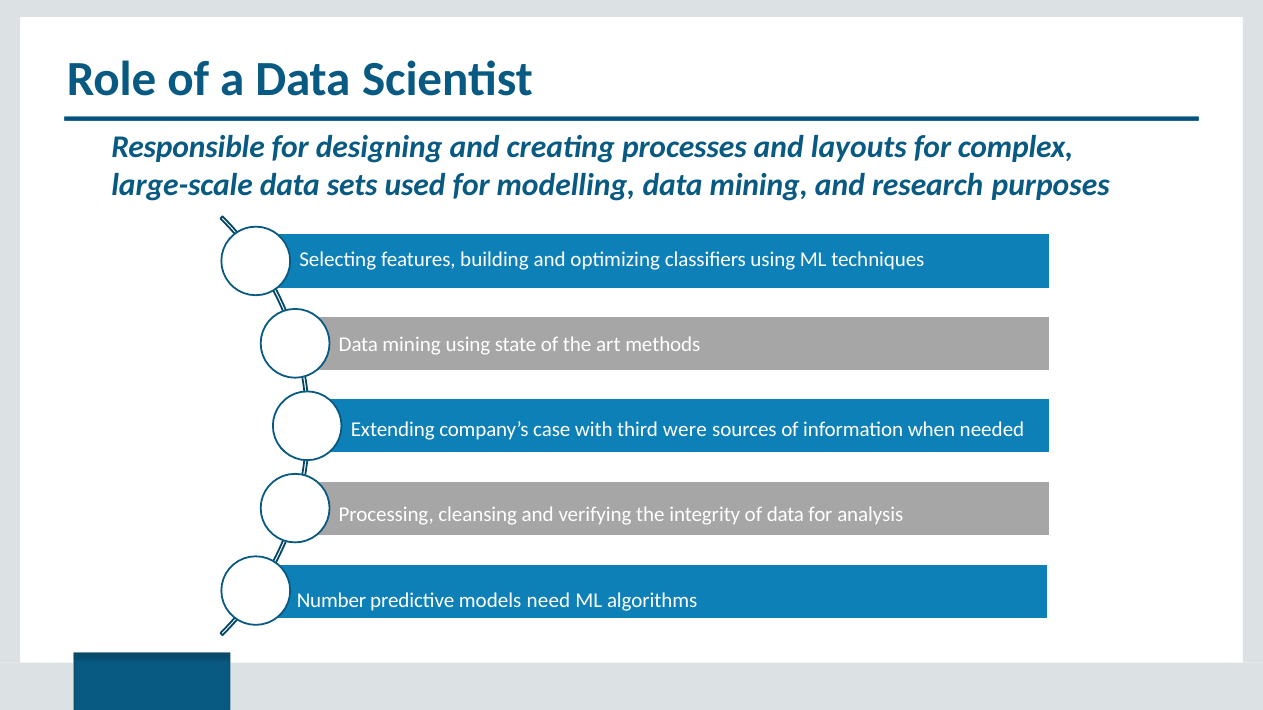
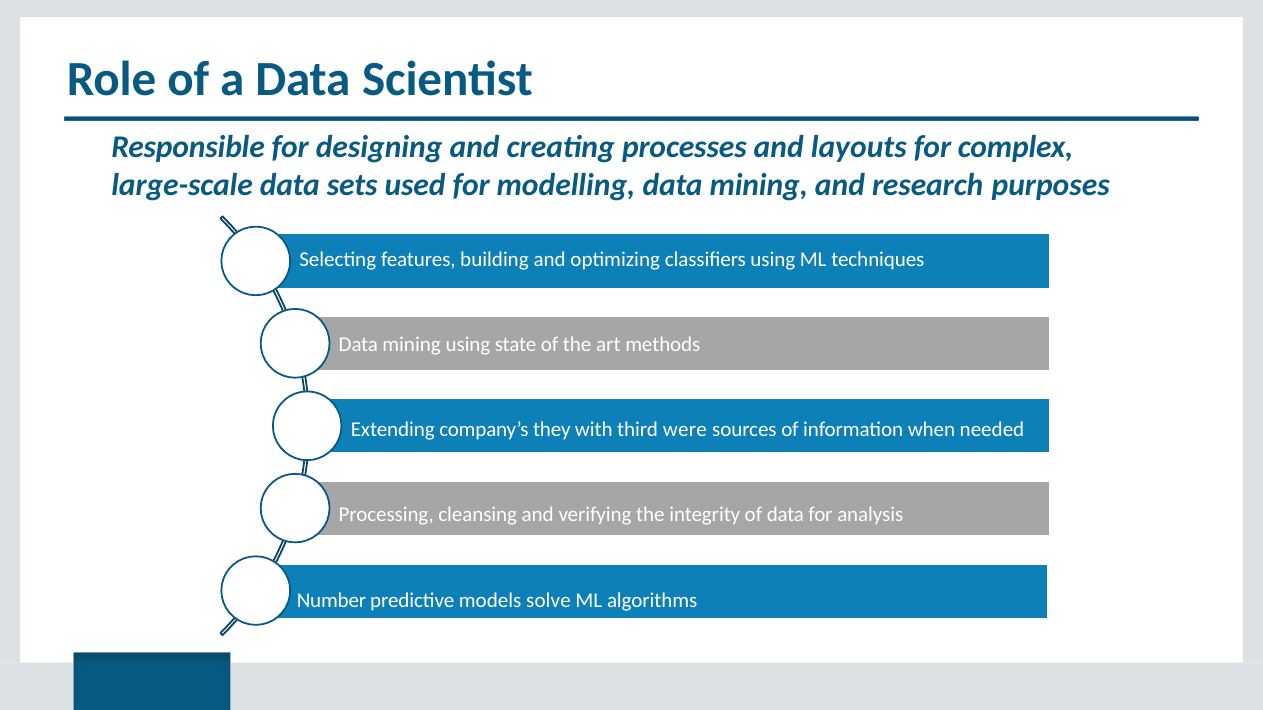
case: case -> they (552, 430)
need: need -> solve (548, 601)
